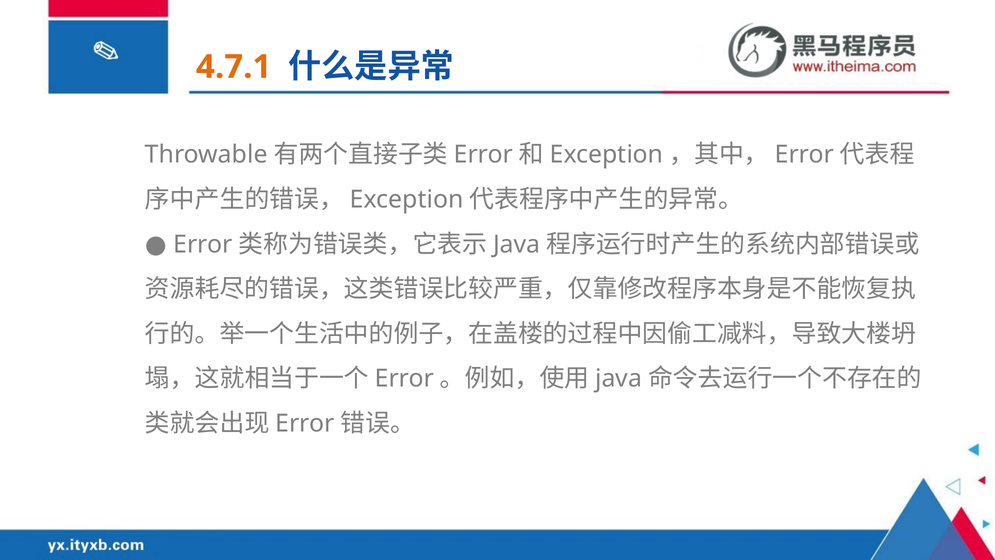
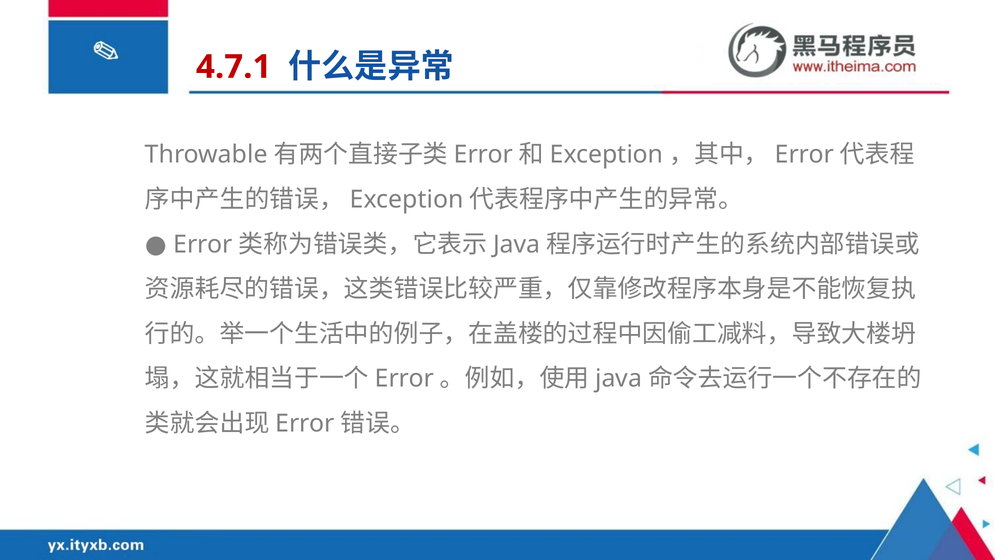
4.7.1 colour: orange -> red (234, 67)
